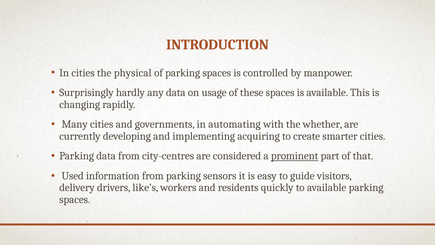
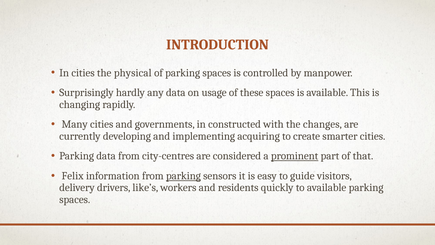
automating: automating -> constructed (235, 124)
whether: whether -> changes (322, 124)
Used: Used -> Felix (73, 176)
parking underline: none -> present (183, 176)
